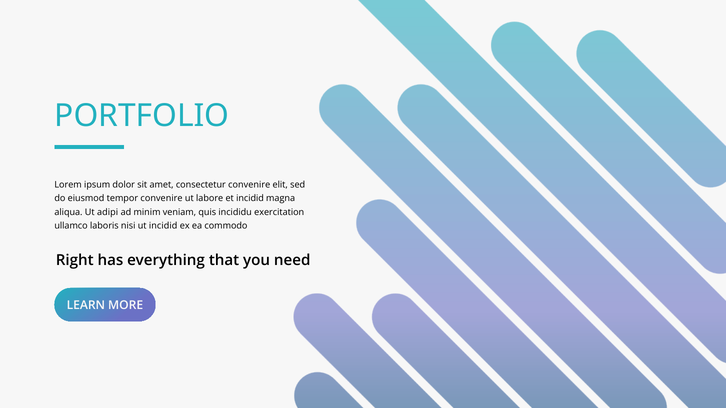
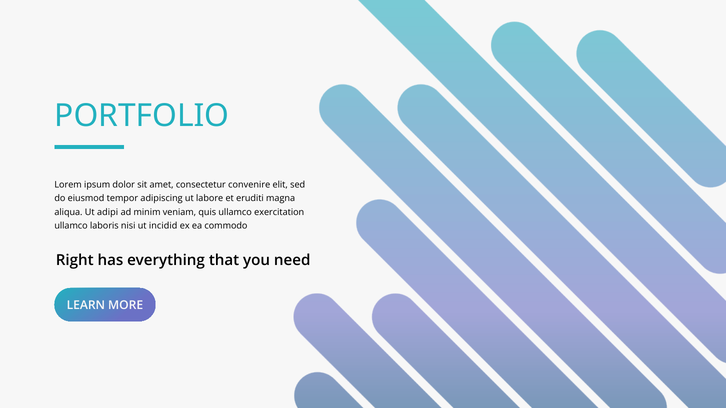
tempor convenire: convenire -> adipiscing (162, 199)
et incidid: incidid -> eruditi (250, 199)
quis incididu: incididu -> ullamco (235, 212)
